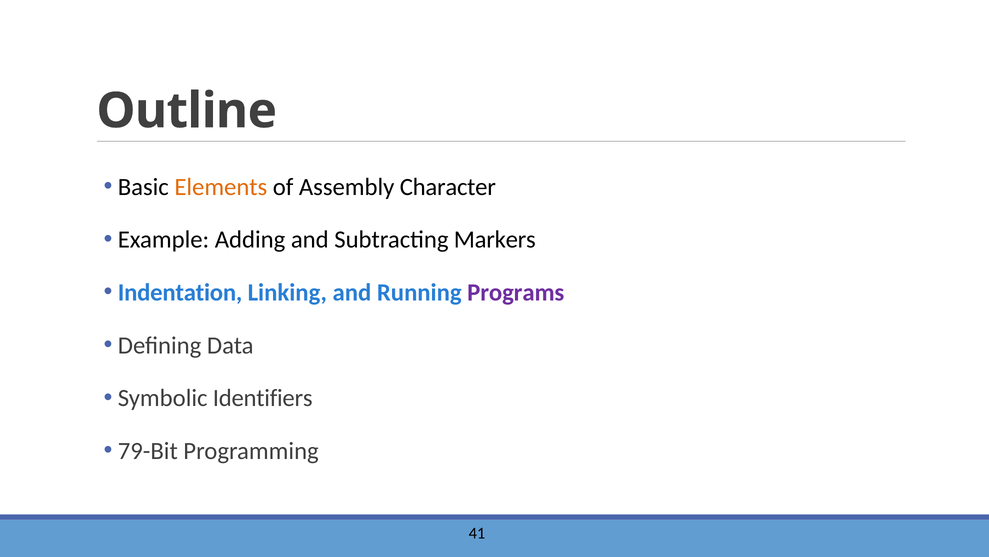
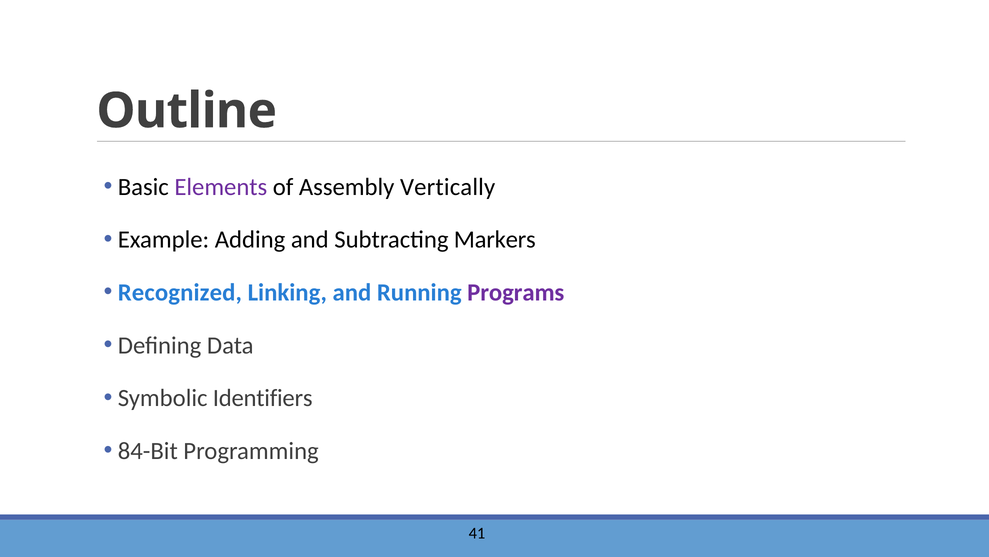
Elements colour: orange -> purple (221, 187)
Character: Character -> Vertically (448, 187)
Indentation: Indentation -> Recognized (180, 292)
79-Bit: 79-Bit -> 84-Bit (148, 451)
